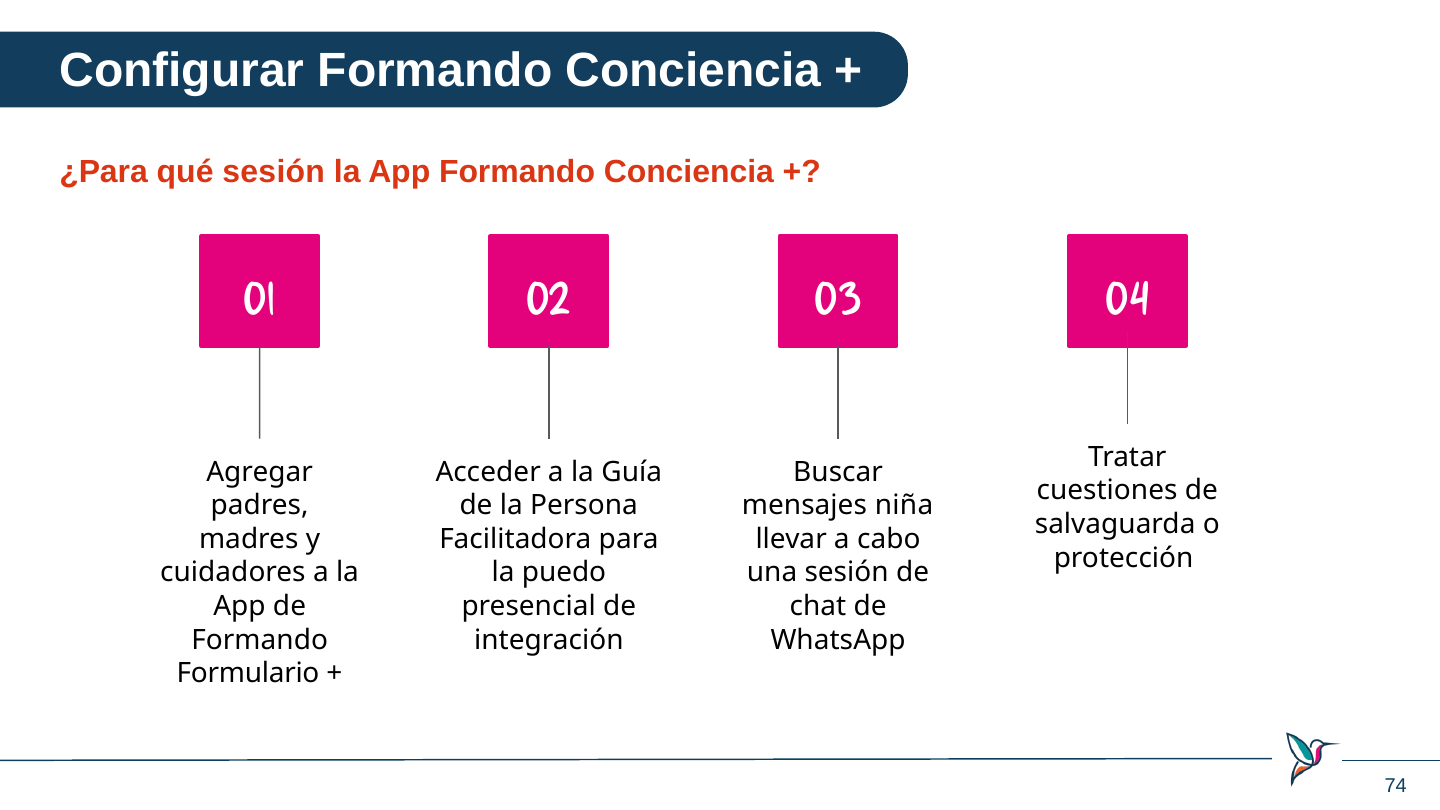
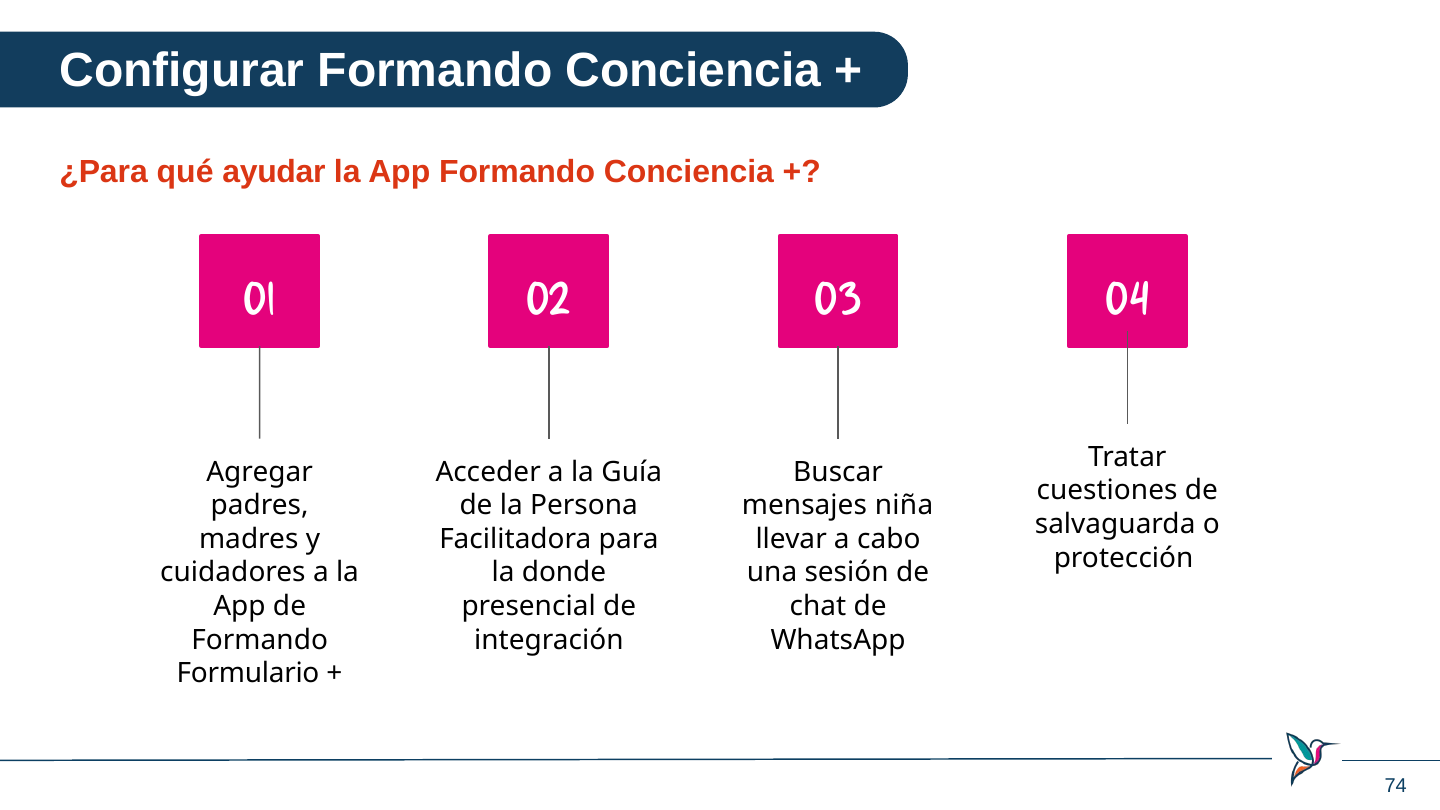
qué sesión: sesión -> ayudar (274, 172)
puedo: puedo -> donde (564, 573)
